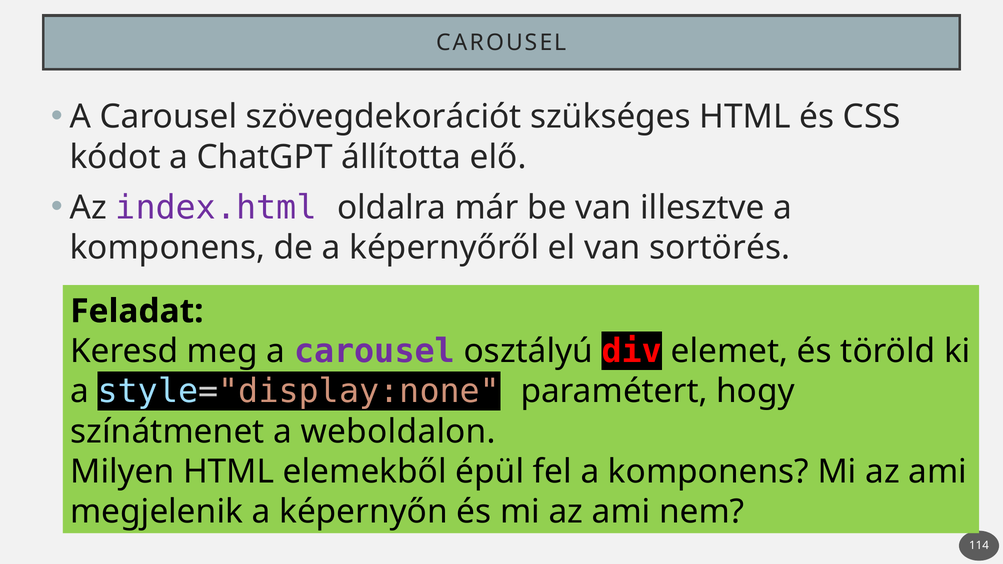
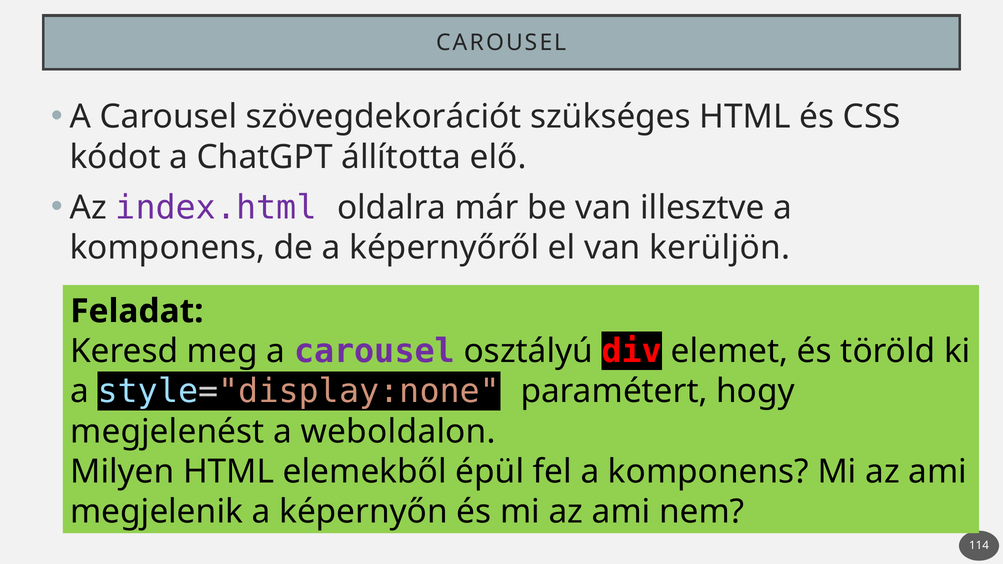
sortörés: sortörés -> kerüljön (720, 248)
színátmenet: színátmenet -> megjelenést (167, 432)
